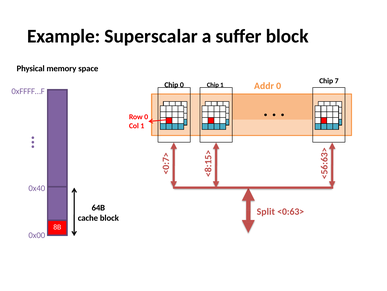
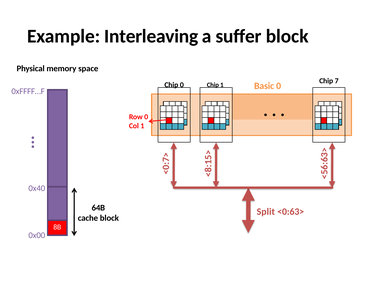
Superscalar: Superscalar -> Interleaving (151, 36)
Addr: Addr -> Basic (264, 86)
